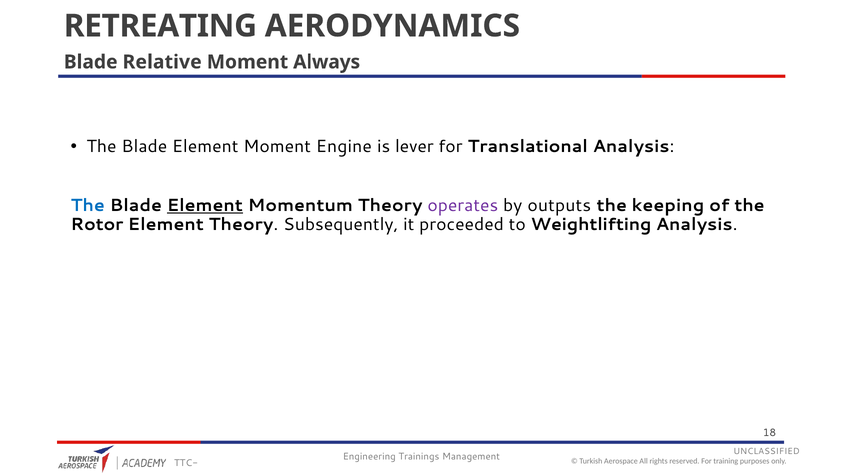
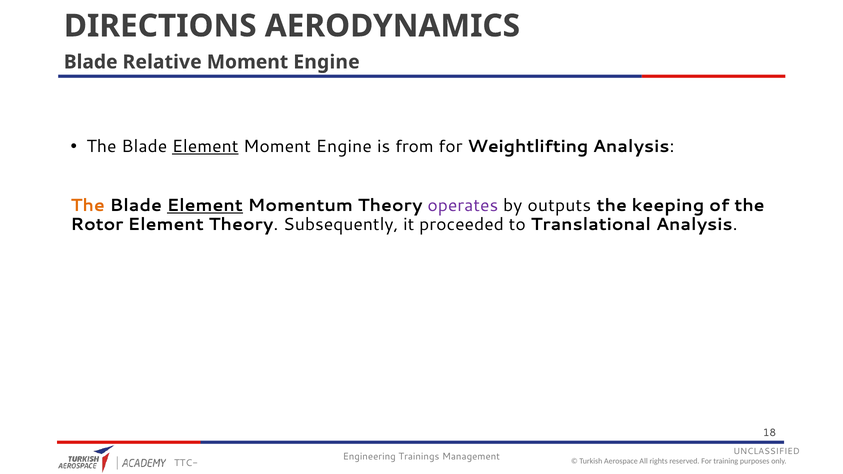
RETREATING: RETREATING -> DIRECTIONS (160, 26)
Always: Always -> Engine (326, 62)
Element underline: none -> present (205, 147)
lever: lever -> from (414, 147)
Translational: Translational -> Weightlifting (528, 147)
The colour: blue -> orange (88, 206)
Weightlifting: Weightlifting -> Translational (591, 224)
